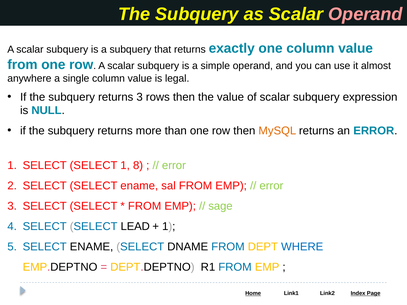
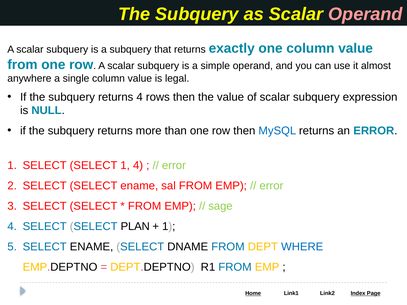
returns 3: 3 -> 4 (140, 97)
MySQL colour: orange -> blue (277, 131)
1 8: 8 -> 4 (138, 166)
LEAD: LEAD -> PLAN (135, 227)
